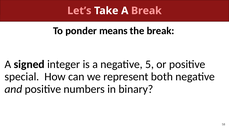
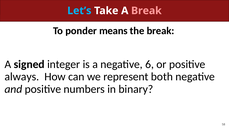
Let’s colour: pink -> light blue (79, 11)
5: 5 -> 6 (150, 64)
special: special -> always (22, 77)
